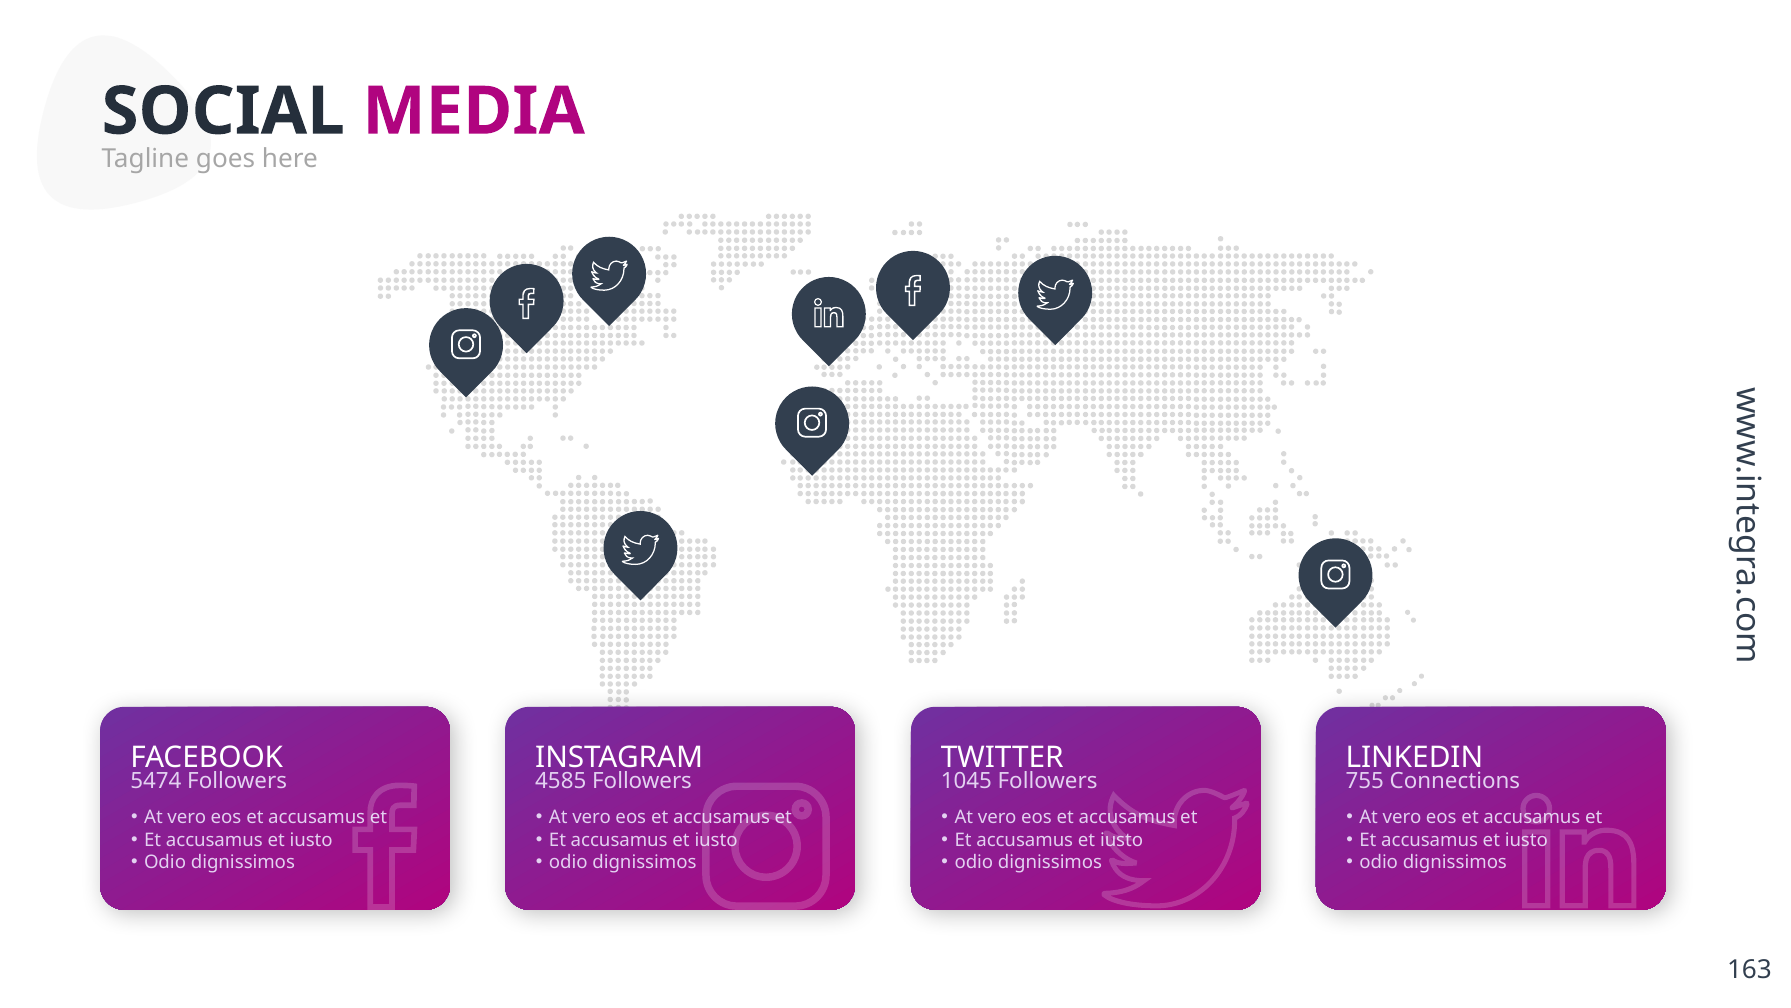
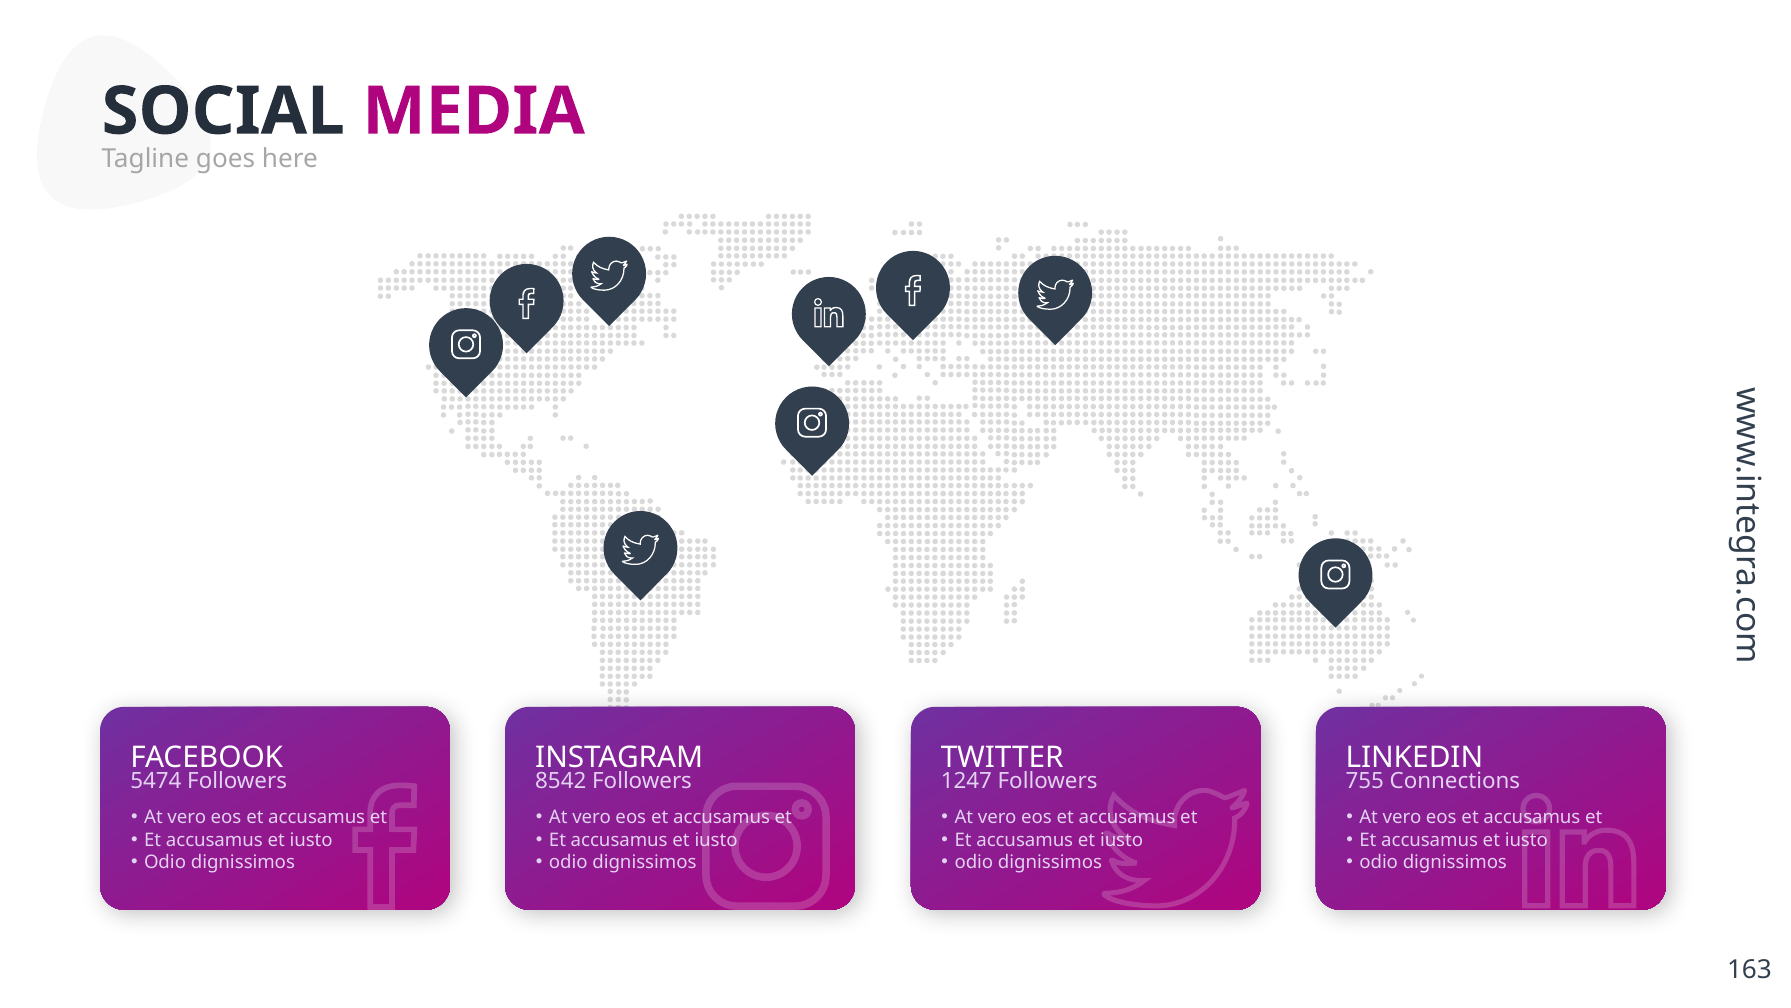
4585: 4585 -> 8542 (561, 780)
1045: 1045 -> 1247 (966, 780)
